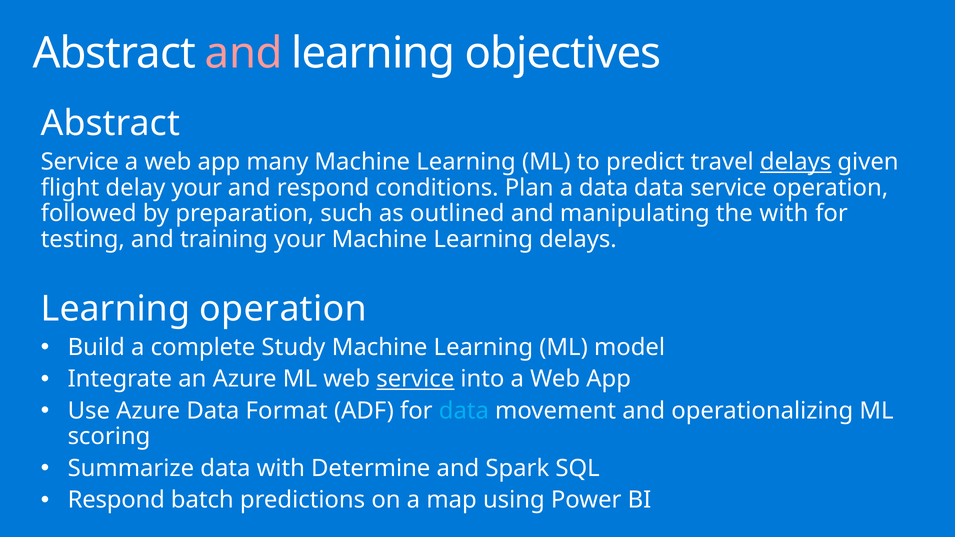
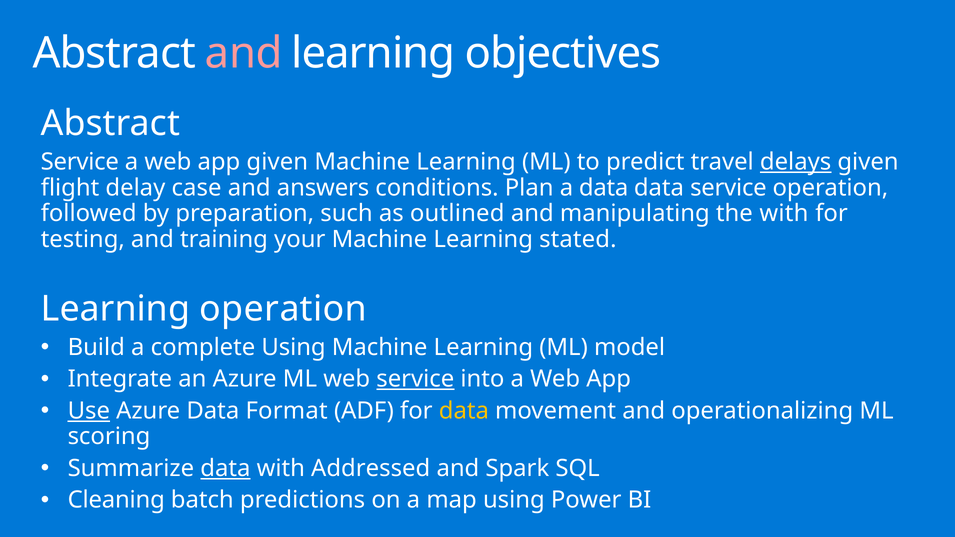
app many: many -> given (277, 162)
delay your: your -> case (197, 188)
and respond: respond -> answers (323, 188)
Learning delays: delays -> stated (578, 239)
complete Study: Study -> Using (294, 347)
Use underline: none -> present (89, 411)
data colour: light blue -> yellow (464, 411)
data underline: none -> present (225, 469)
Determine: Determine -> Addressed (371, 469)
Respond: Respond -> Cleaning (116, 500)
